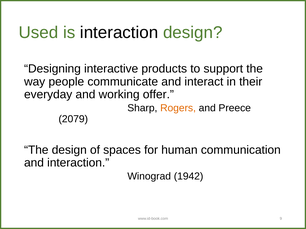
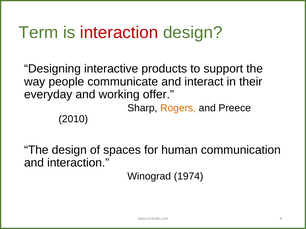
Used: Used -> Term (39, 33)
interaction colour: black -> red (119, 33)
2079: 2079 -> 2010 (73, 119)
1942: 1942 -> 1974 (189, 177)
